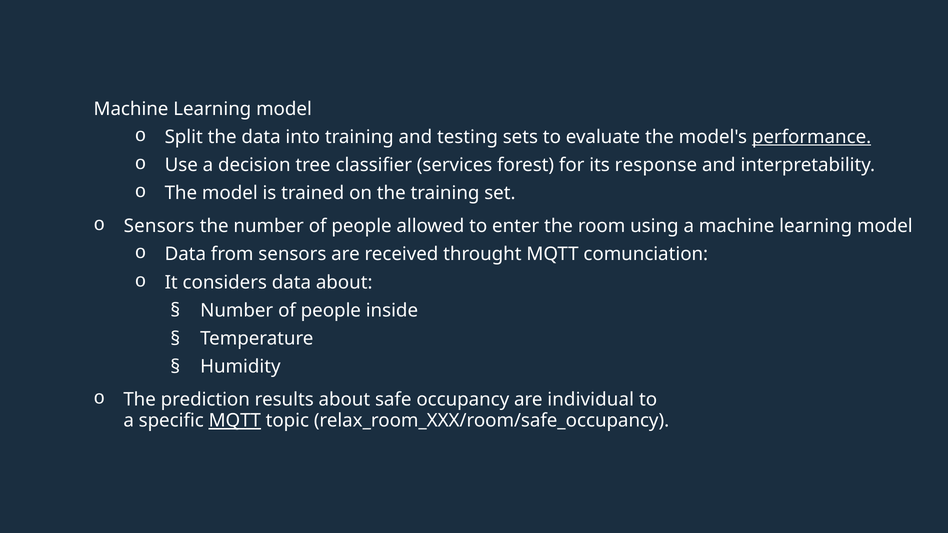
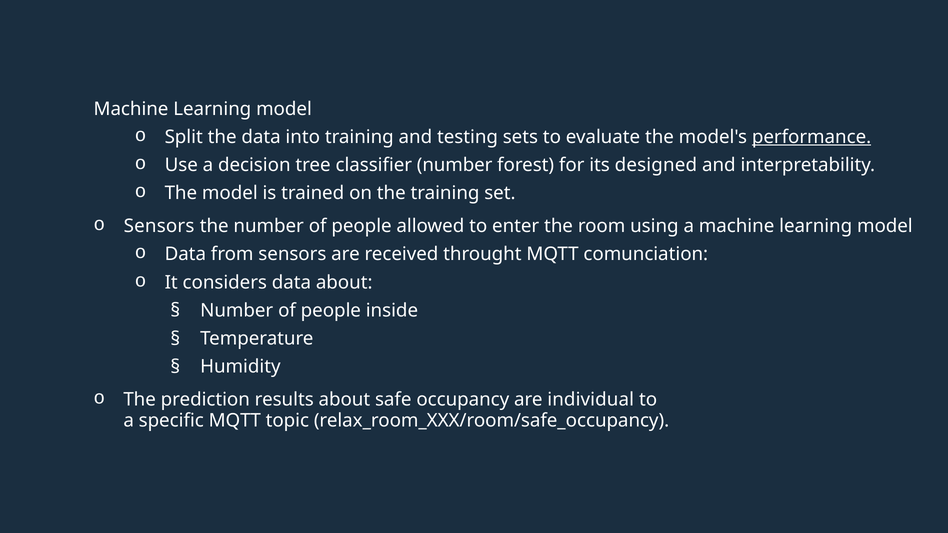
classifier services: services -> number (455, 165)
response: response -> designed (656, 165)
MQTT underline: present -> none (235, 421)
